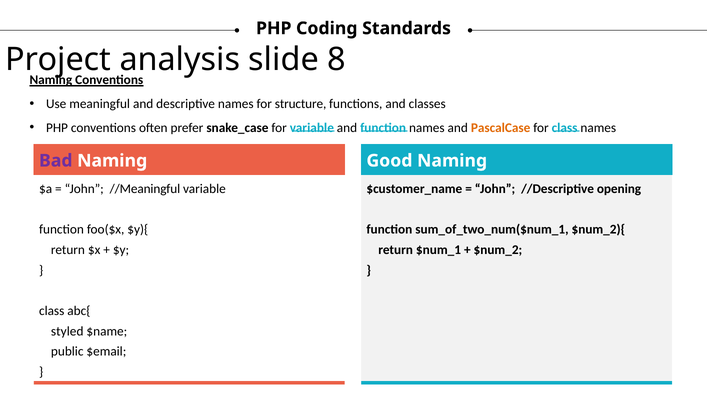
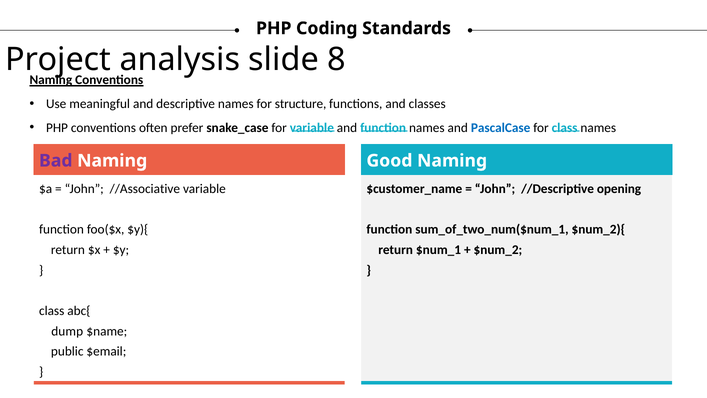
PascalCase colour: orange -> blue (501, 128)
//Meaningful: //Meaningful -> //Associative (145, 189)
styled: styled -> dump (67, 331)
